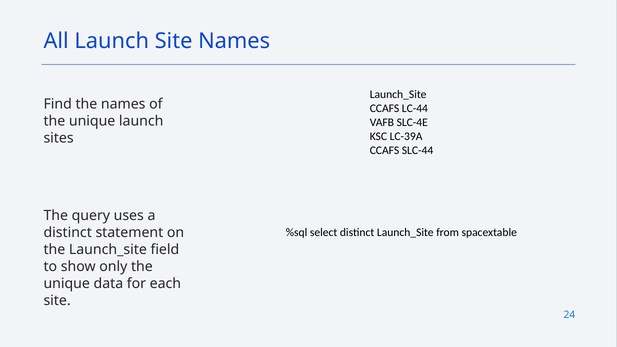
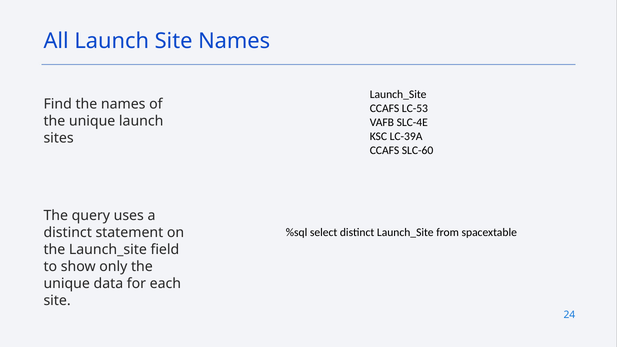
LC-44: LC-44 -> LC-53 (415, 109)
SLC-44: SLC-44 -> SLC-60 (418, 150)
